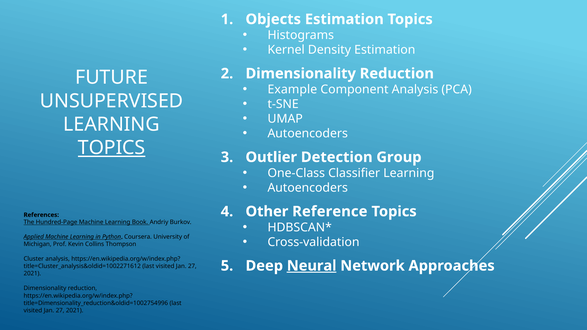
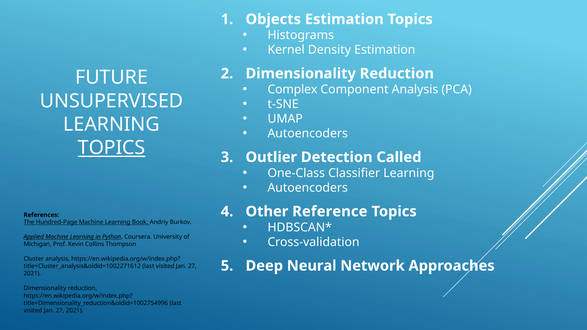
Example: Example -> Complex (292, 90)
Group: Group -> Called (399, 157)
Neural underline: present -> none (312, 266)
